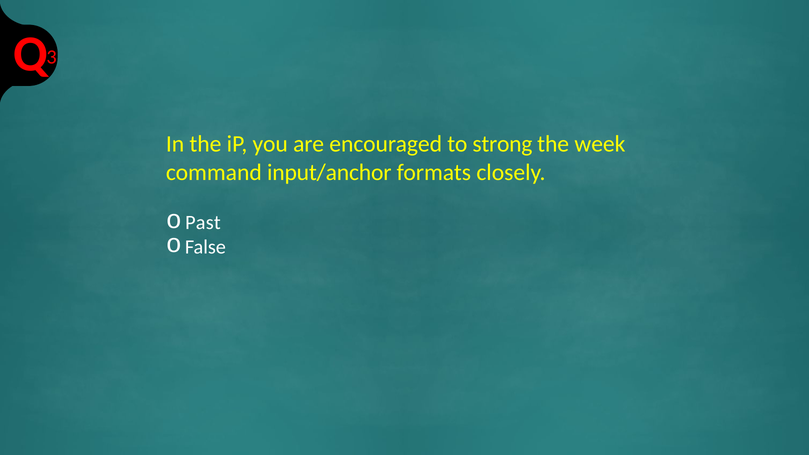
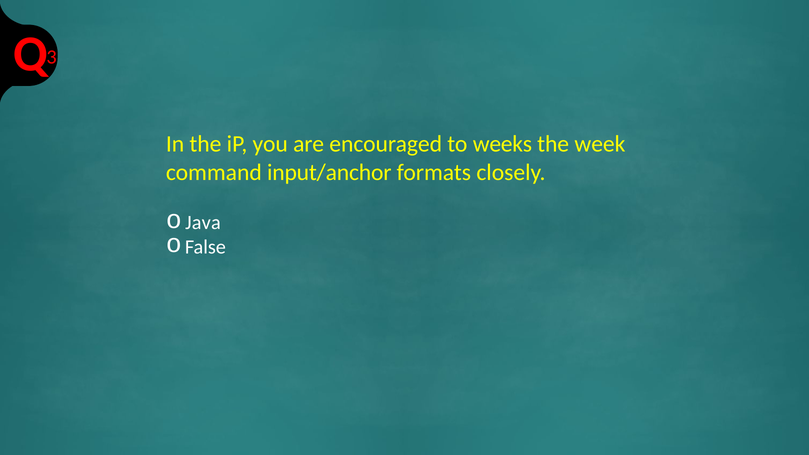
strong: strong -> weeks (502, 144)
Past: Past -> Java (203, 223)
